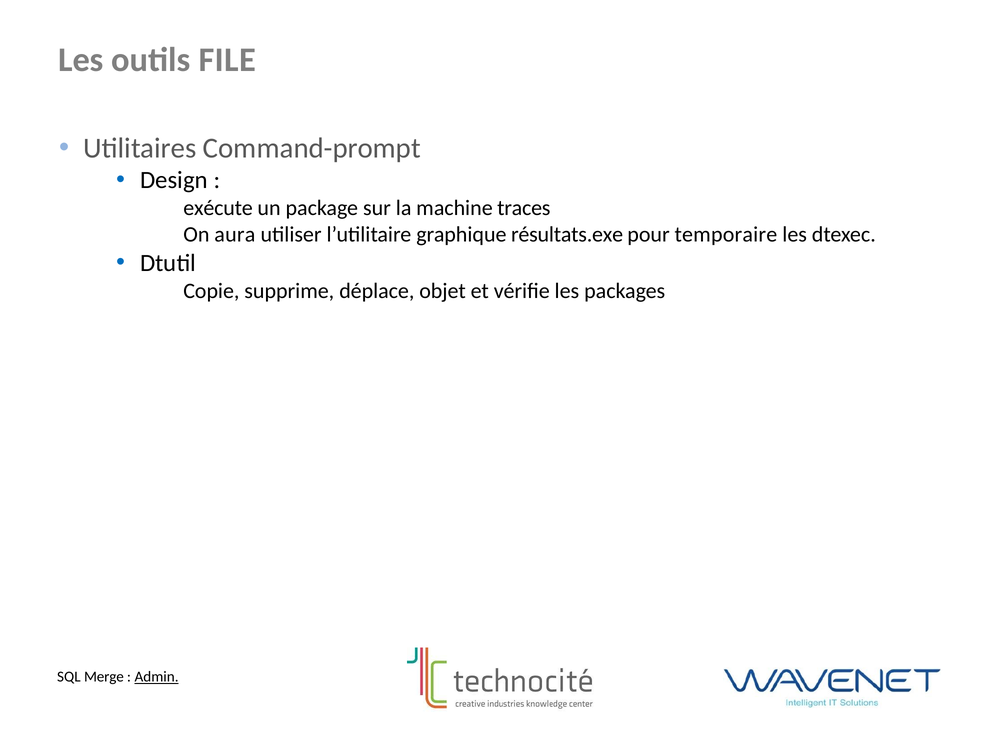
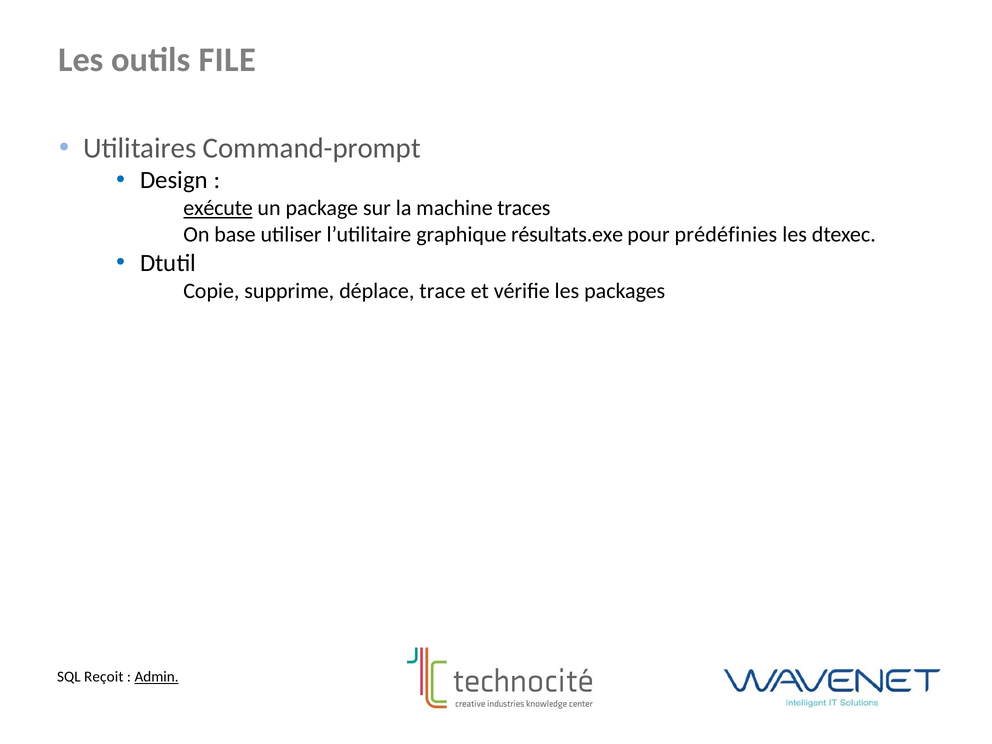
exécute underline: none -> present (218, 208)
aura: aura -> base (235, 235)
temporaire: temporaire -> prédéfinies (726, 235)
objet: objet -> trace (442, 291)
Merge: Merge -> Reçoit (104, 677)
